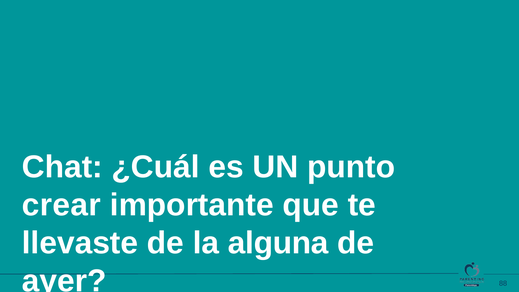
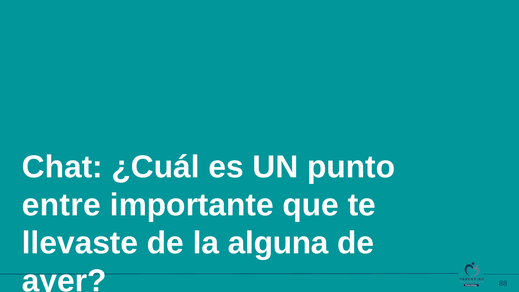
crear: crear -> entre (61, 205)
